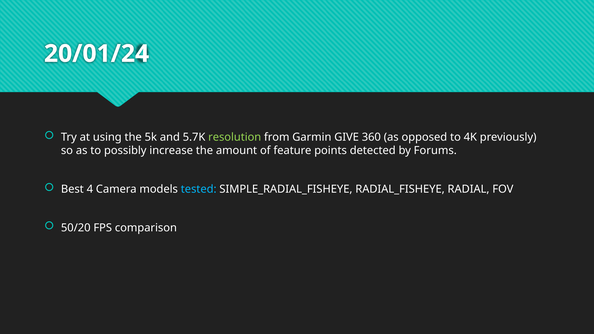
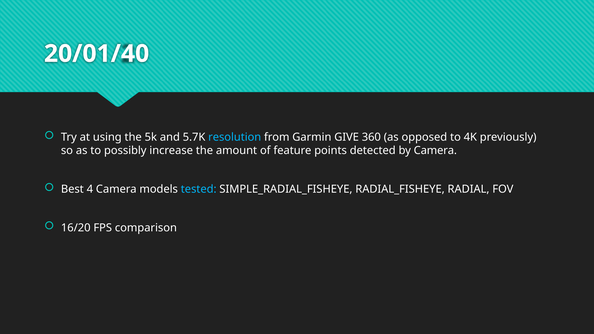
20/01/24: 20/01/24 -> 20/01/40 (97, 54)
resolution colour: light green -> light blue (235, 137)
by Forums: Forums -> Camera (435, 151)
50/20: 50/20 -> 16/20 (76, 228)
